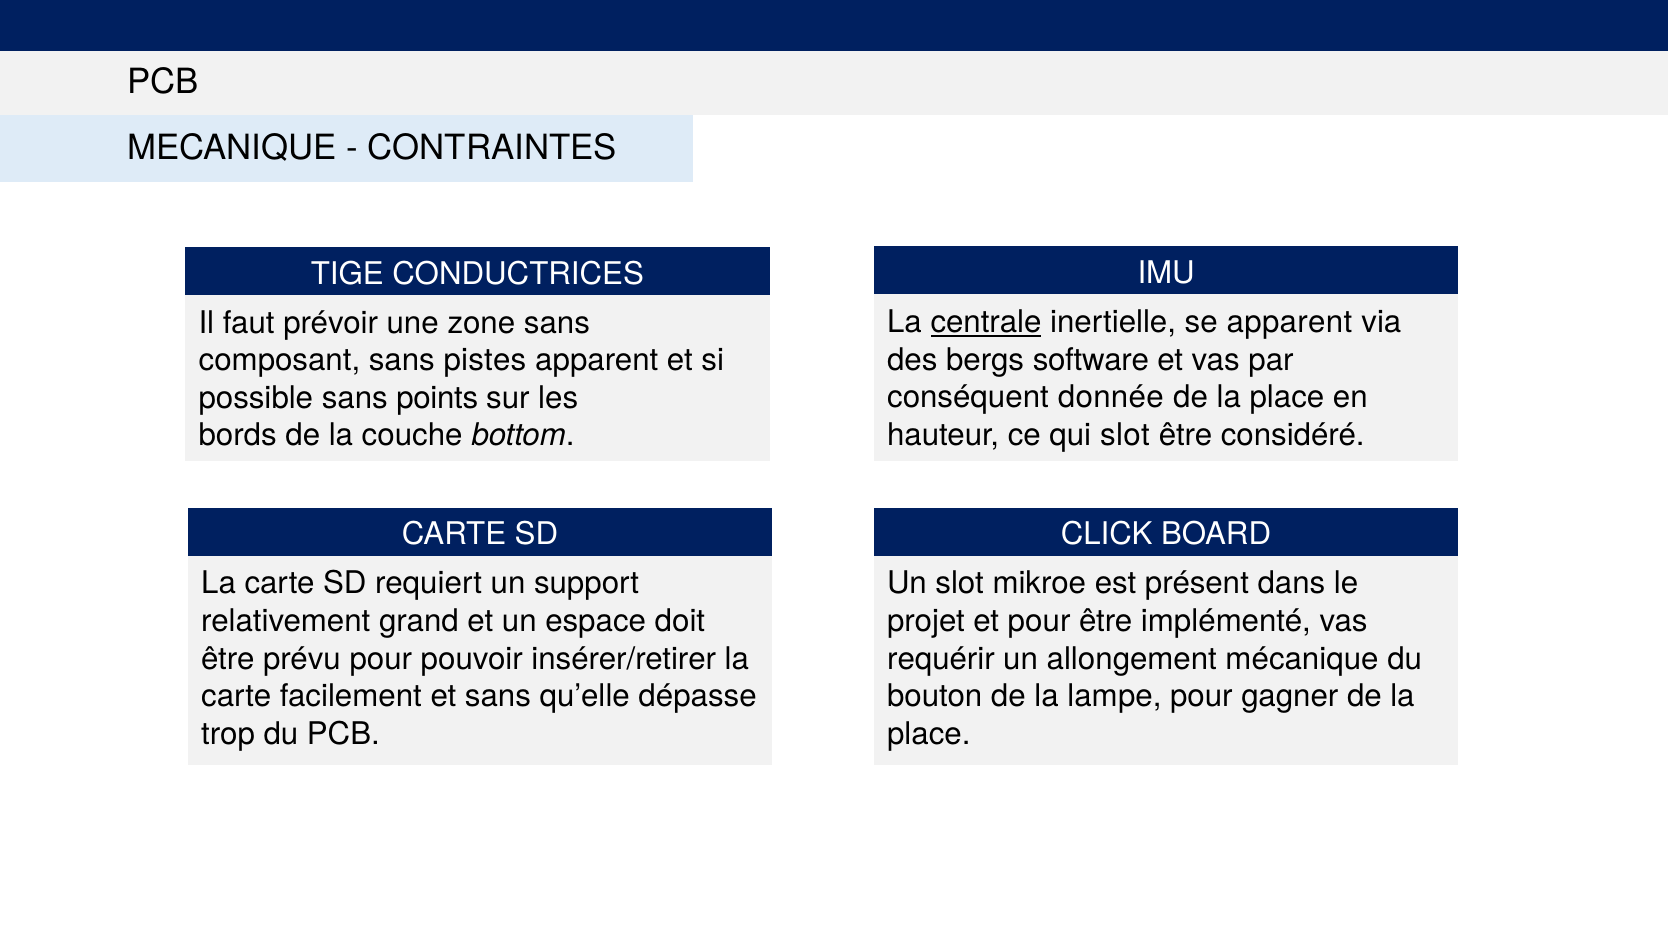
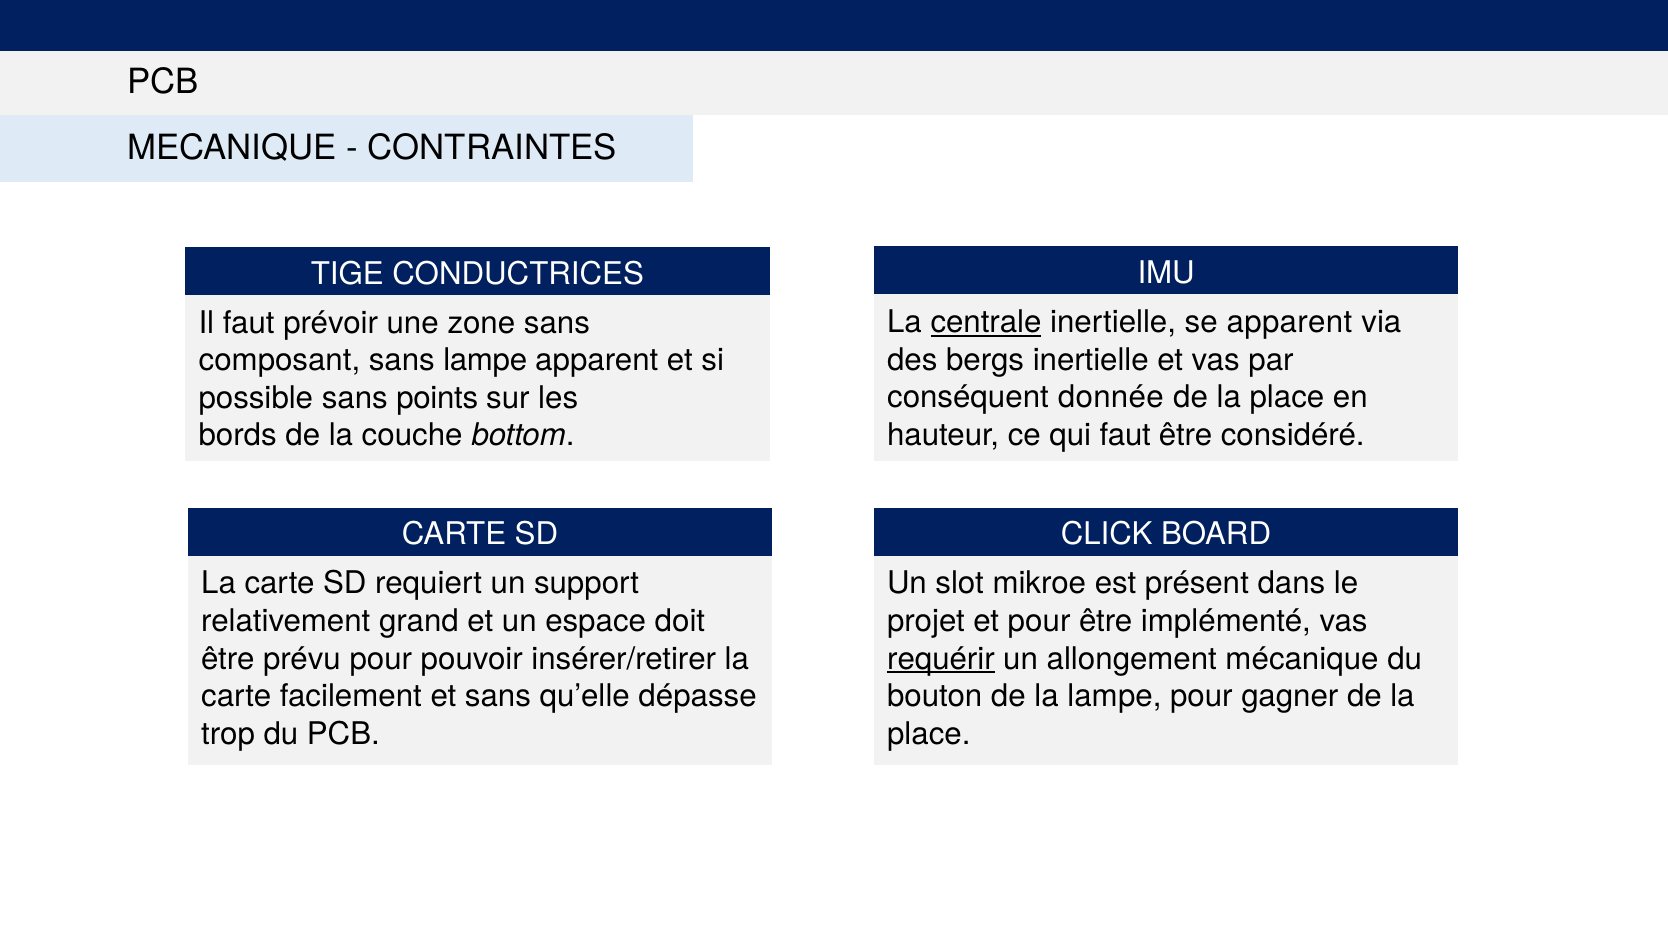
bergs software: software -> inertielle (1091, 360)
sans pistes: pistes -> lampe (485, 361)
qui slot: slot -> faut (1125, 435)
requérir underline: none -> present (941, 659)
